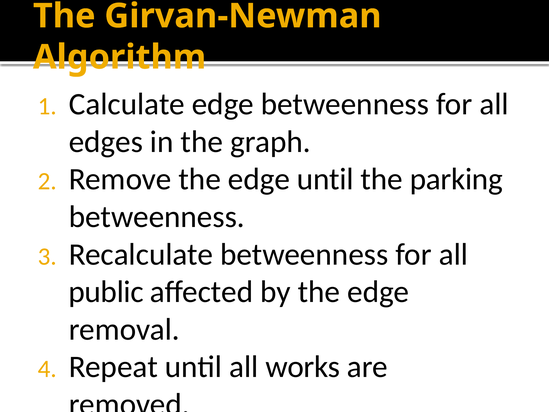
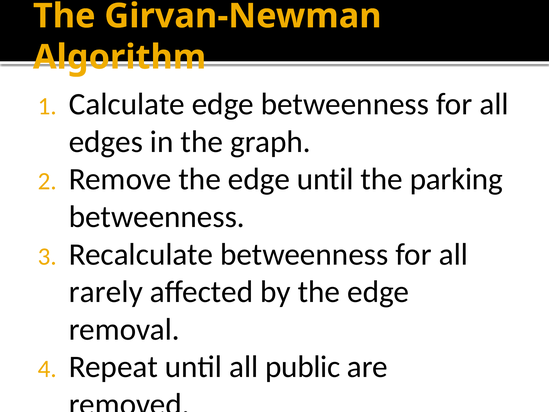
public: public -> rarely (106, 292)
works: works -> public (303, 367)
